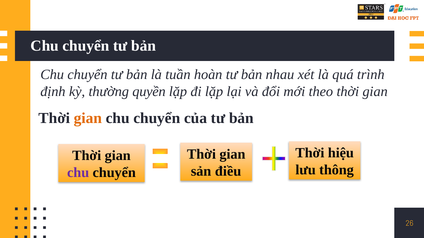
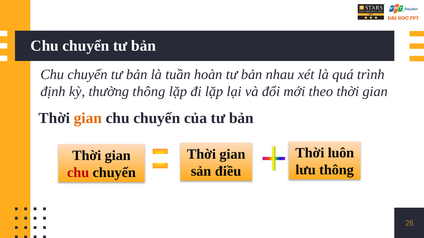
thường quyền: quyền -> thông (149, 92)
hiệu: hiệu -> luôn (341, 153)
chu colour: purple -> red (78, 173)
